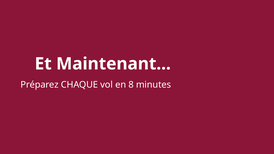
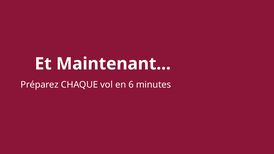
8: 8 -> 6 (131, 85)
